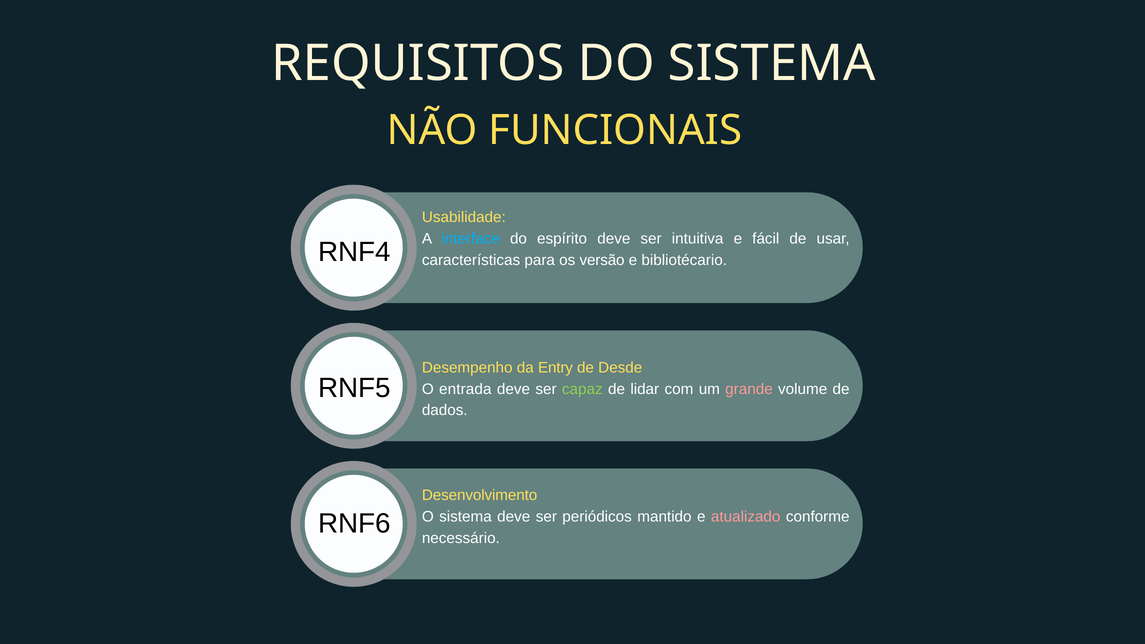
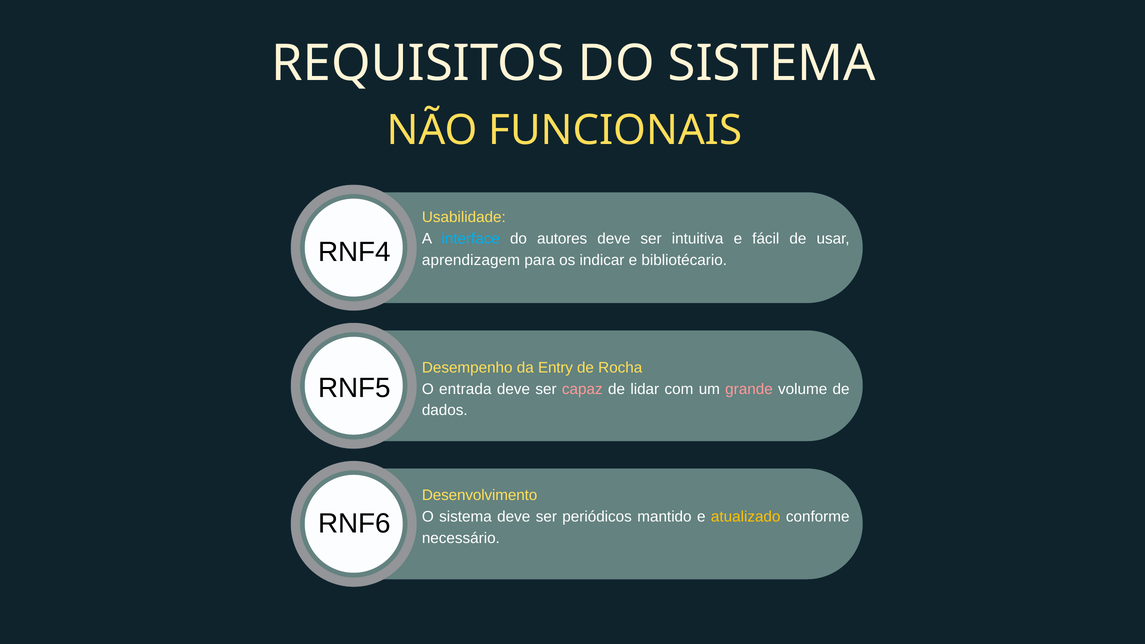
espírito: espírito -> autores (562, 239)
características: características -> aprendizagem (471, 260)
versão: versão -> indicar (602, 260)
Desde: Desde -> Rocha (620, 368)
capaz colour: light green -> pink (582, 389)
atualizado colour: pink -> yellow (746, 517)
